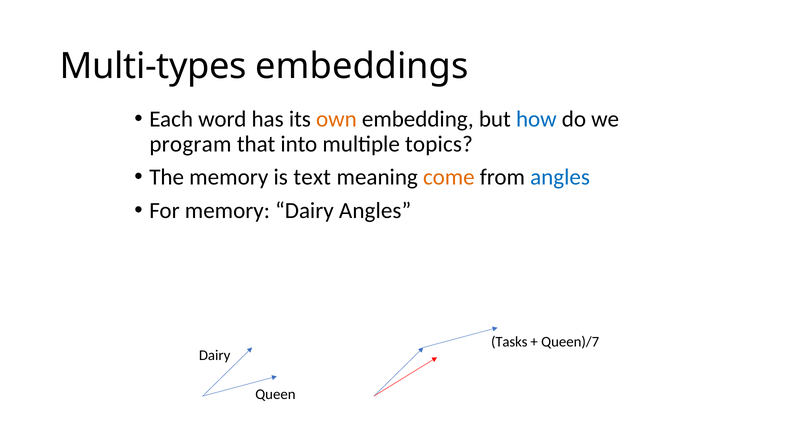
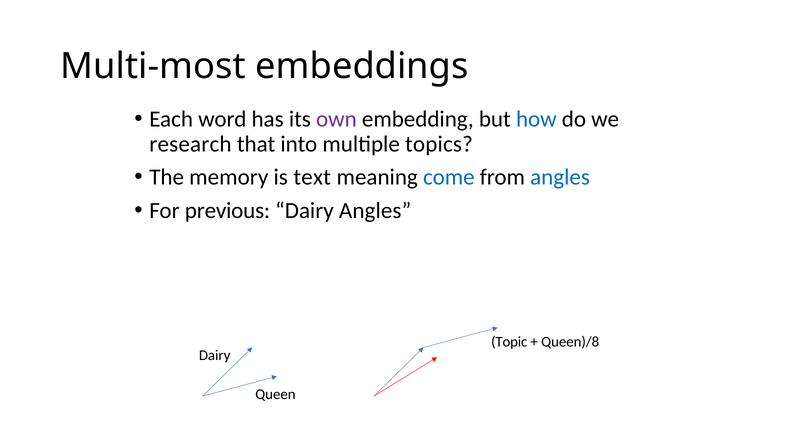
Multi-types: Multi-types -> Multi-most (153, 66)
own colour: orange -> purple (336, 119)
program: program -> research (190, 144)
come colour: orange -> blue (449, 177)
For memory: memory -> previous (228, 210)
Tasks: Tasks -> Topic (509, 342)
Queen)/7: Queen)/7 -> Queen)/8 (570, 342)
